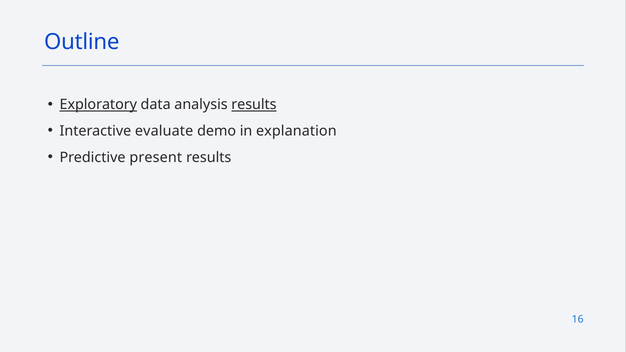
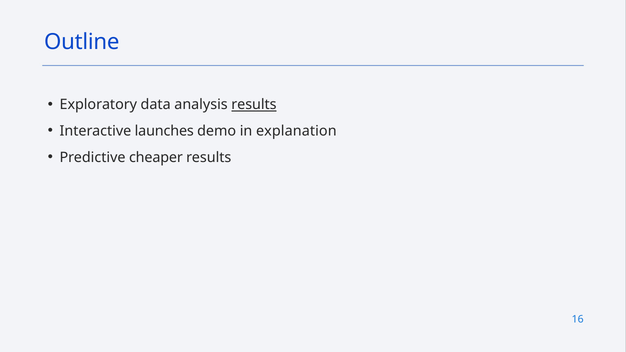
Exploratory underline: present -> none (98, 105)
evaluate: evaluate -> launches (164, 131)
present: present -> cheaper (156, 157)
